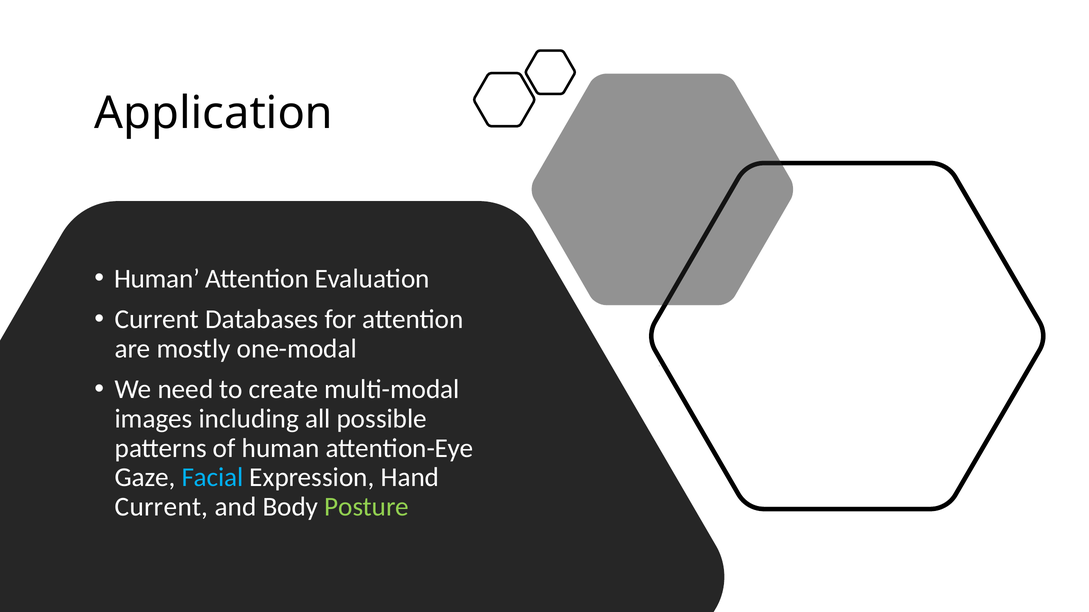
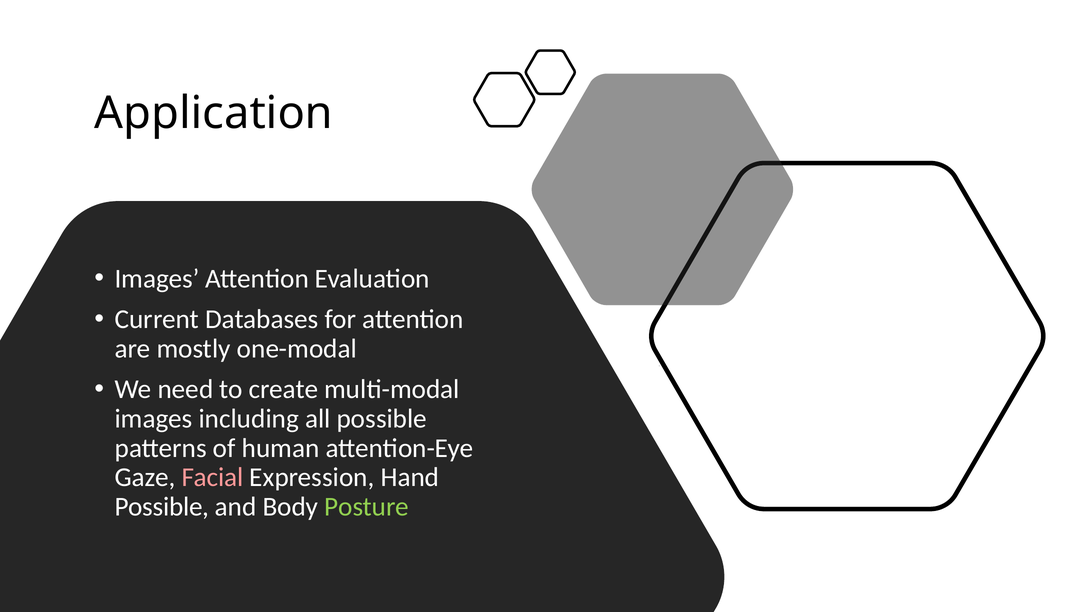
Human: Human -> Images (157, 279)
Facial colour: light blue -> pink (213, 478)
Current: Current -> Possible (162, 507)
